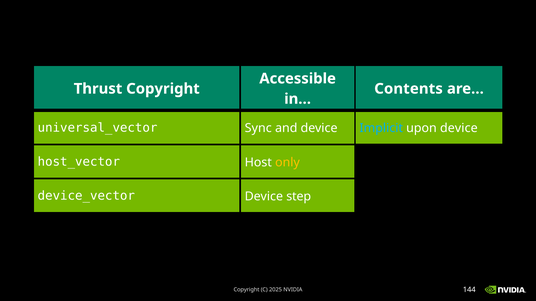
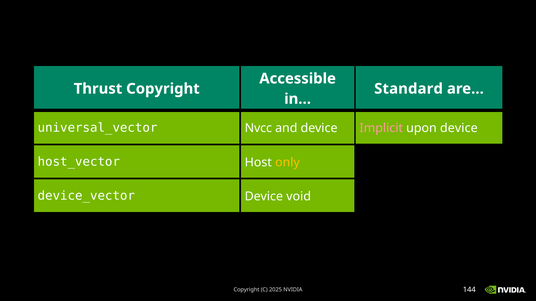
Contents: Contents -> Standard (409, 89)
Sync: Sync -> Nvcc (258, 128)
Implicit colour: light blue -> pink (381, 128)
step: step -> void (299, 197)
